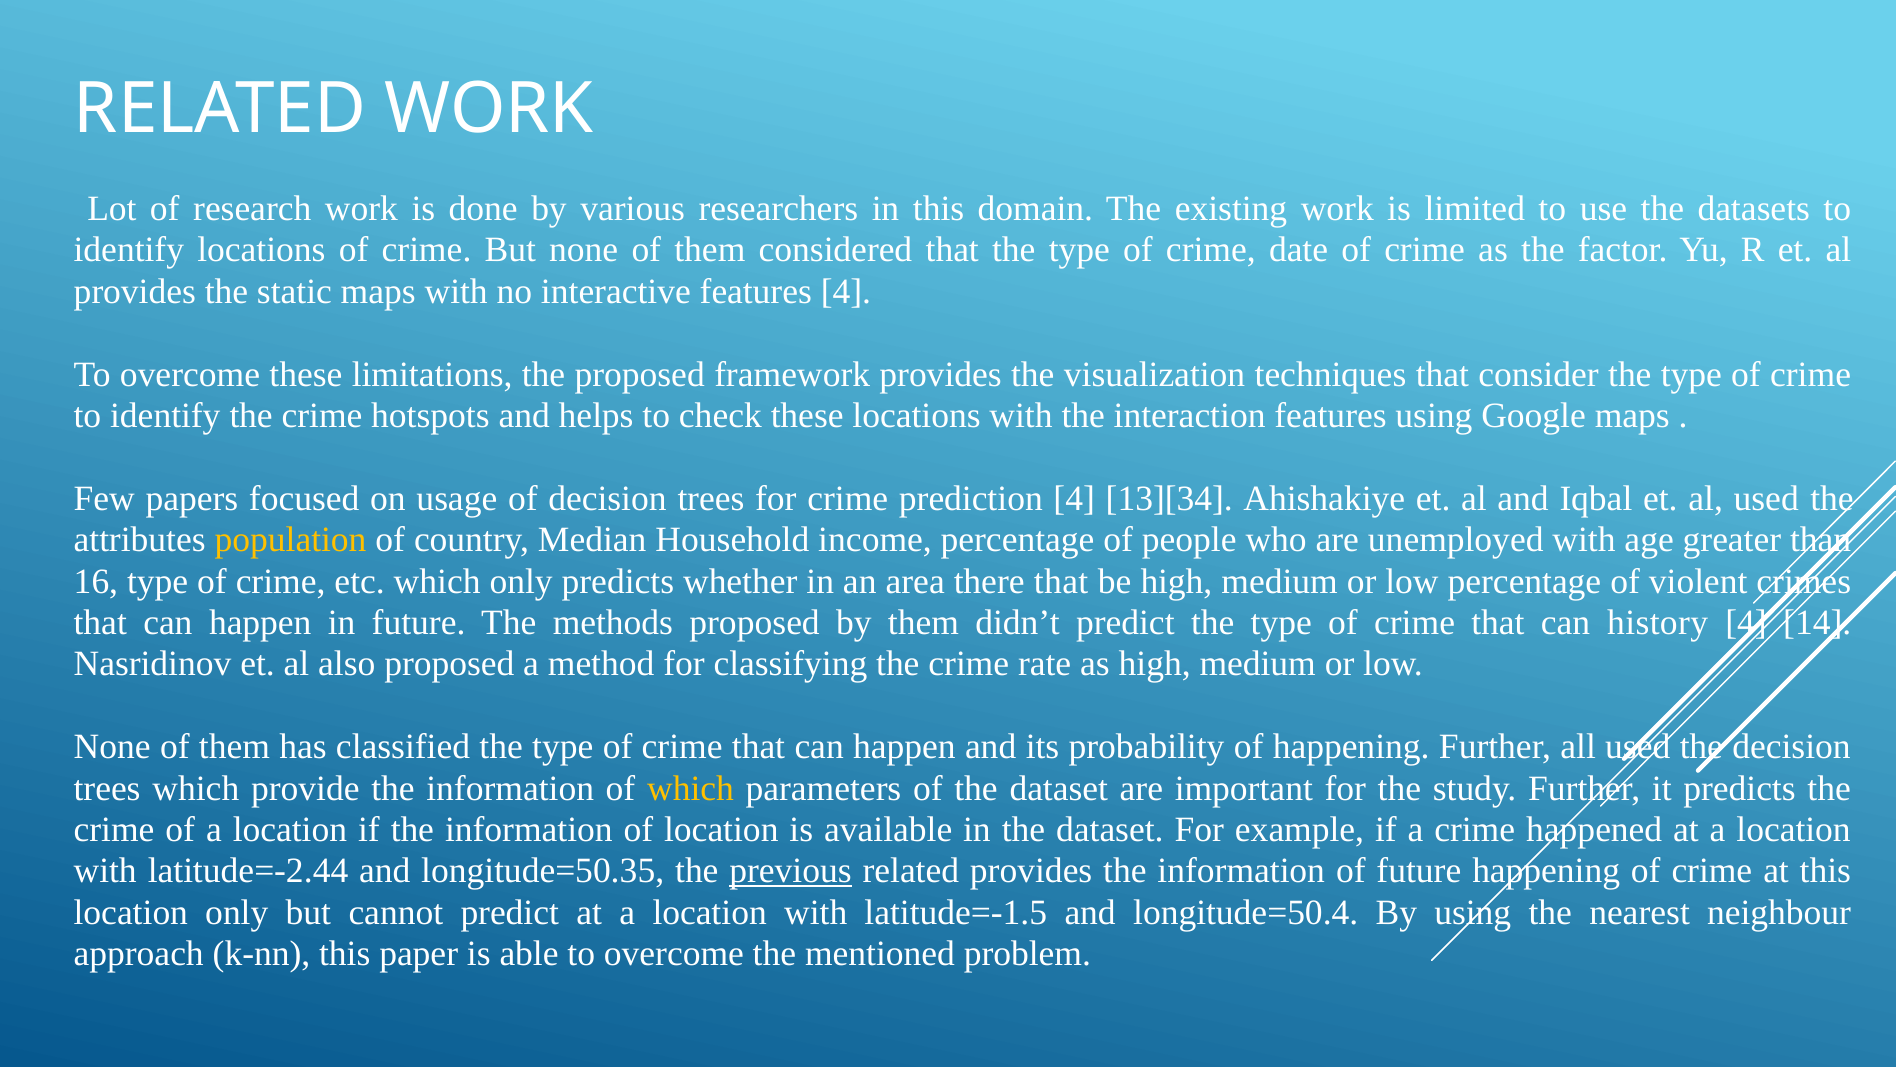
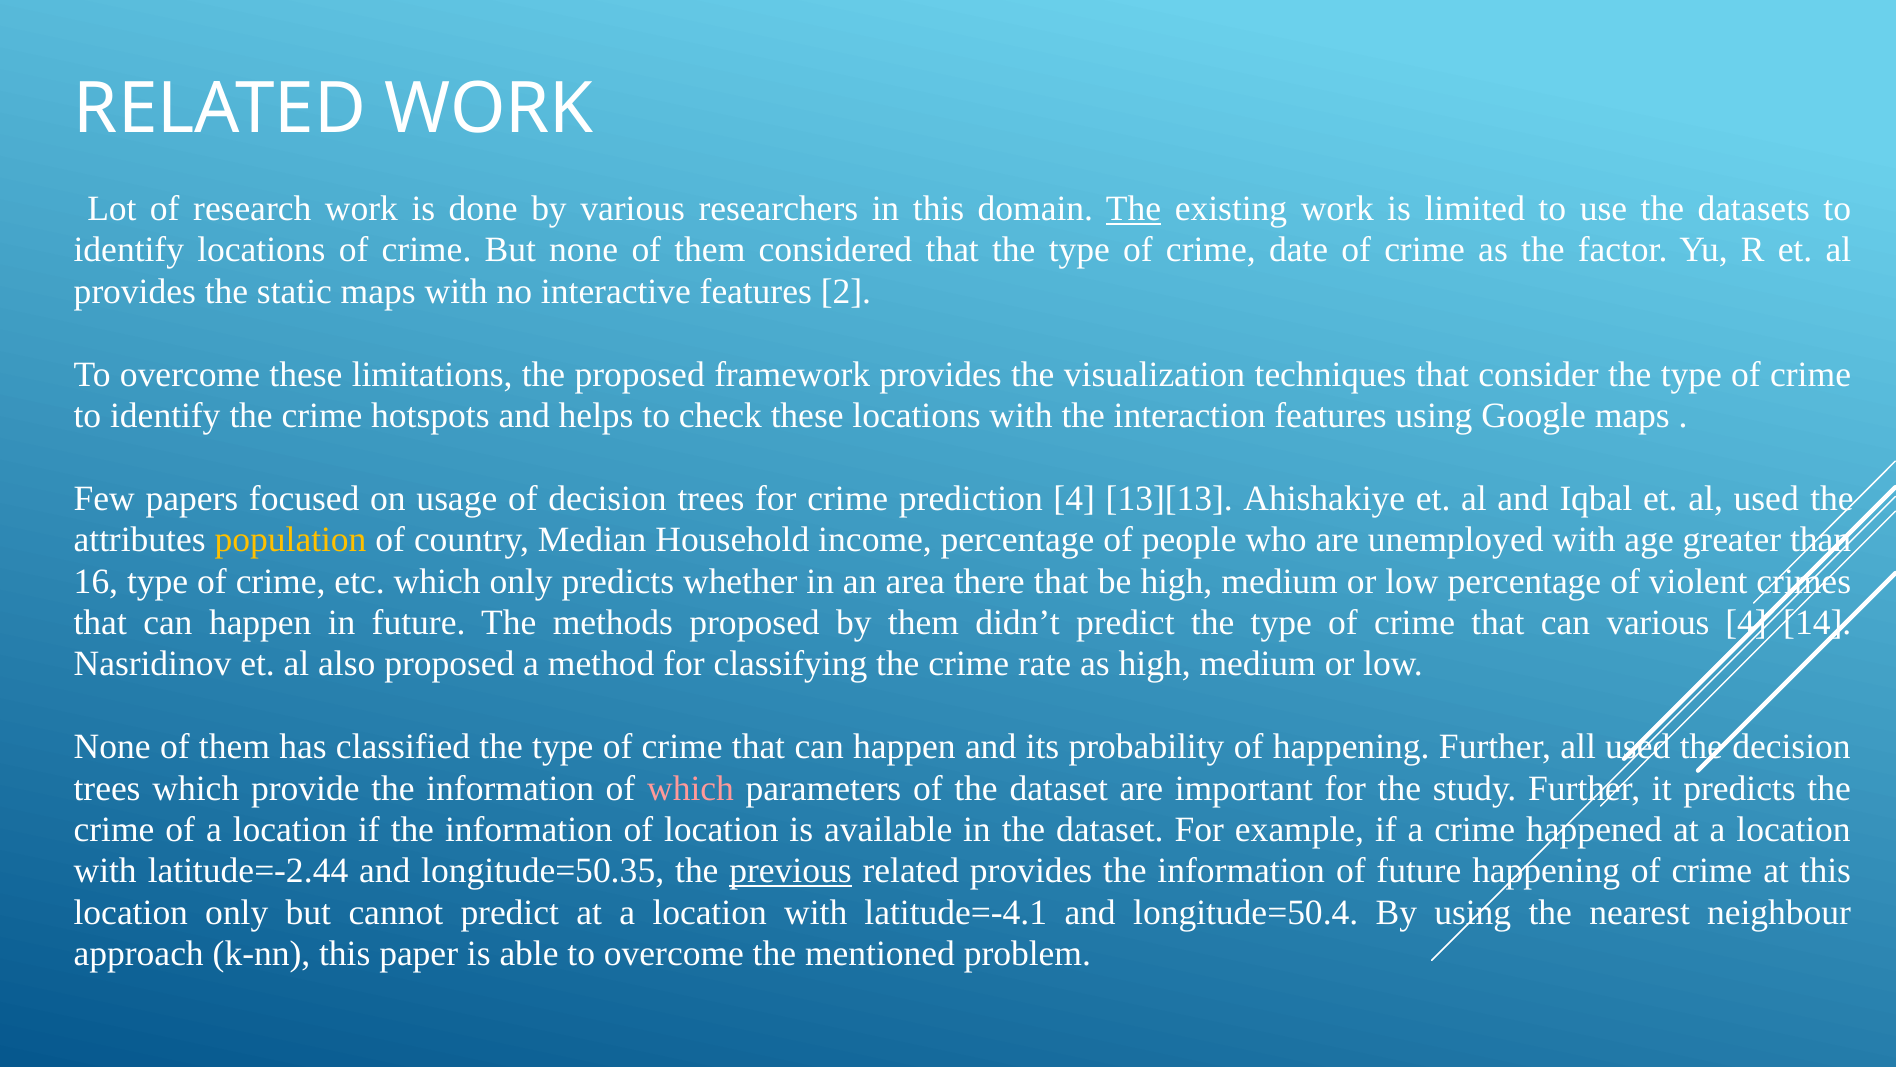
The underline: none -> present (1134, 209)
features 4: 4 -> 2 (846, 291)
13][34: 13][34 -> 13][13 (1169, 498)
can history: history -> various (1658, 622)
which colour: yellow -> pink (690, 788)
latitude=-1.5: latitude=-1.5 -> latitude=-4.1 (956, 912)
